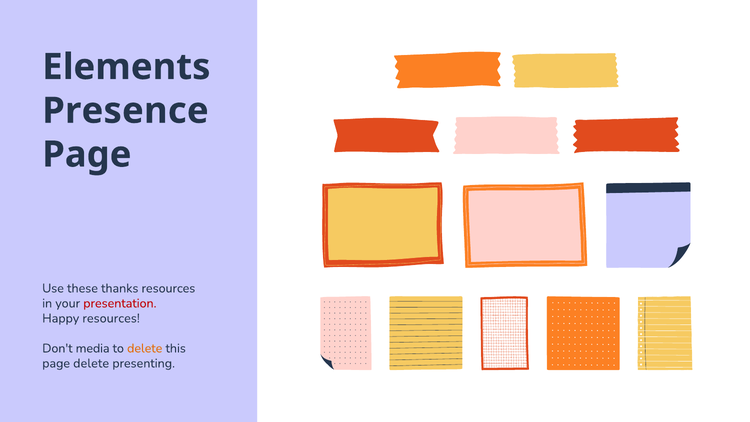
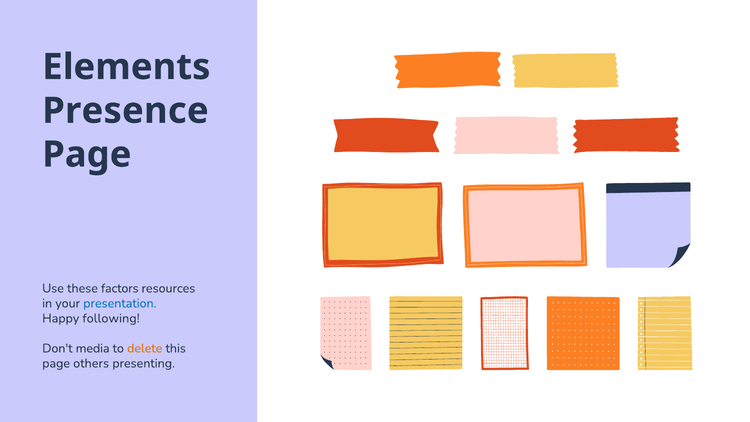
thanks: thanks -> factors (120, 288)
presentation colour: red -> blue (120, 303)
Happy resources: resources -> following (111, 318)
page delete: delete -> others (91, 363)
